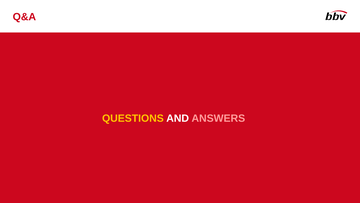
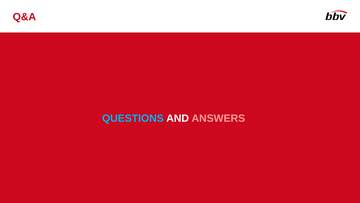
QUESTIONS colour: yellow -> light blue (133, 118)
